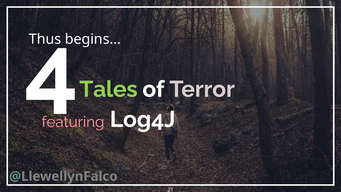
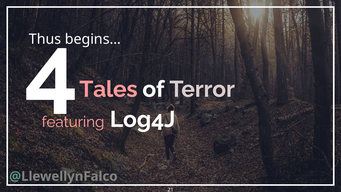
Tales colour: light green -> pink (108, 89)
